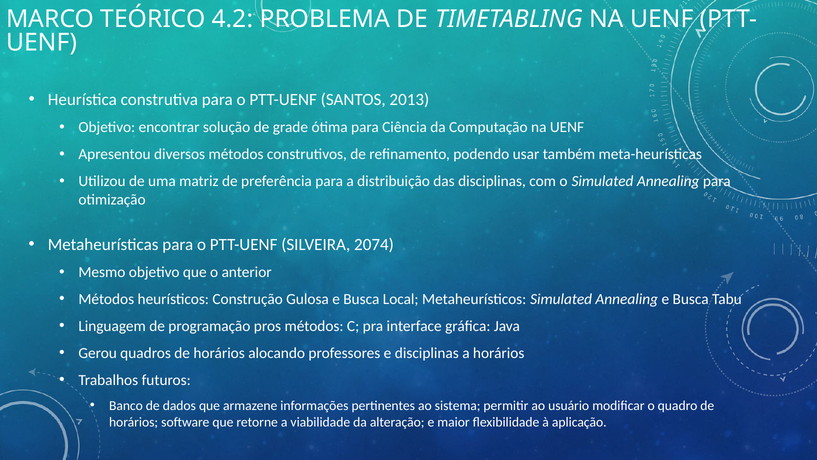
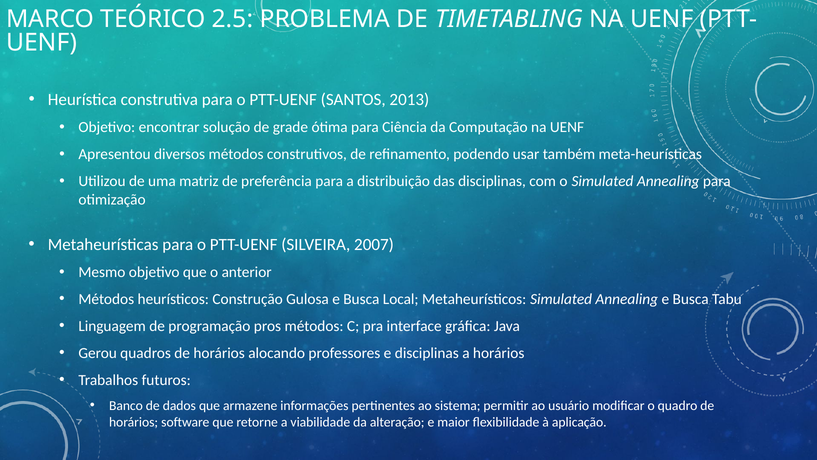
4.2: 4.2 -> 2.5 (232, 19)
2074: 2074 -> 2007 (374, 244)
